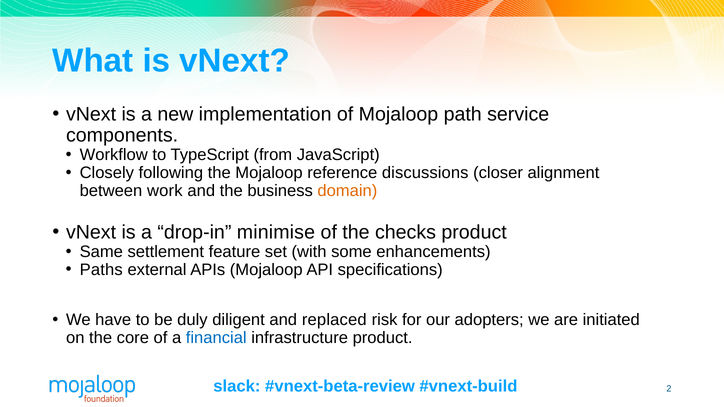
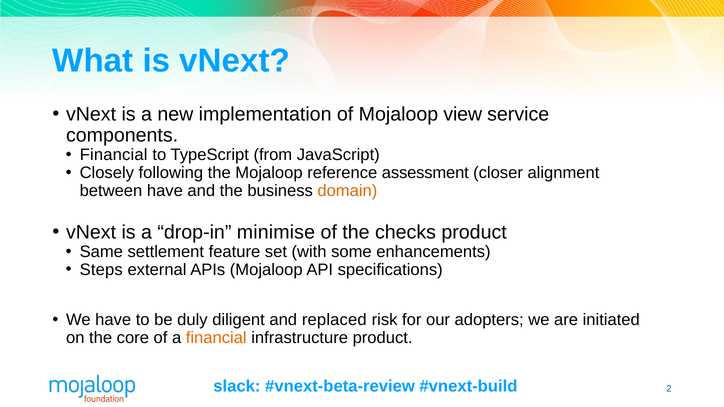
path: path -> view (463, 114)
Workflow: Workflow -> Financial (114, 155)
discussions: discussions -> assessment (425, 173)
between work: work -> have (165, 191)
Paths: Paths -> Steps (101, 270)
financial colour: blue -> orange (216, 338)
